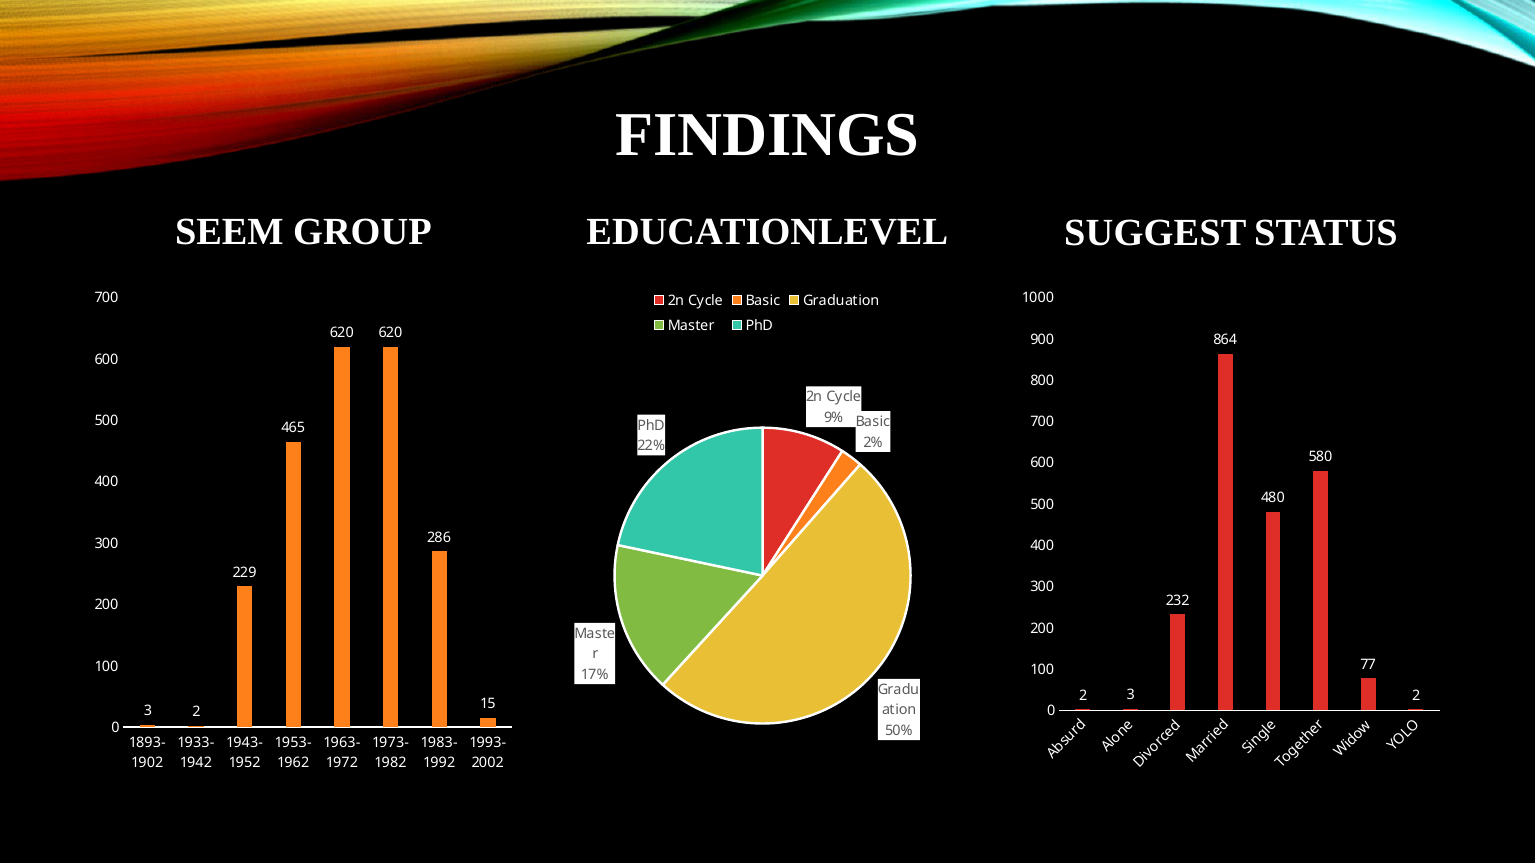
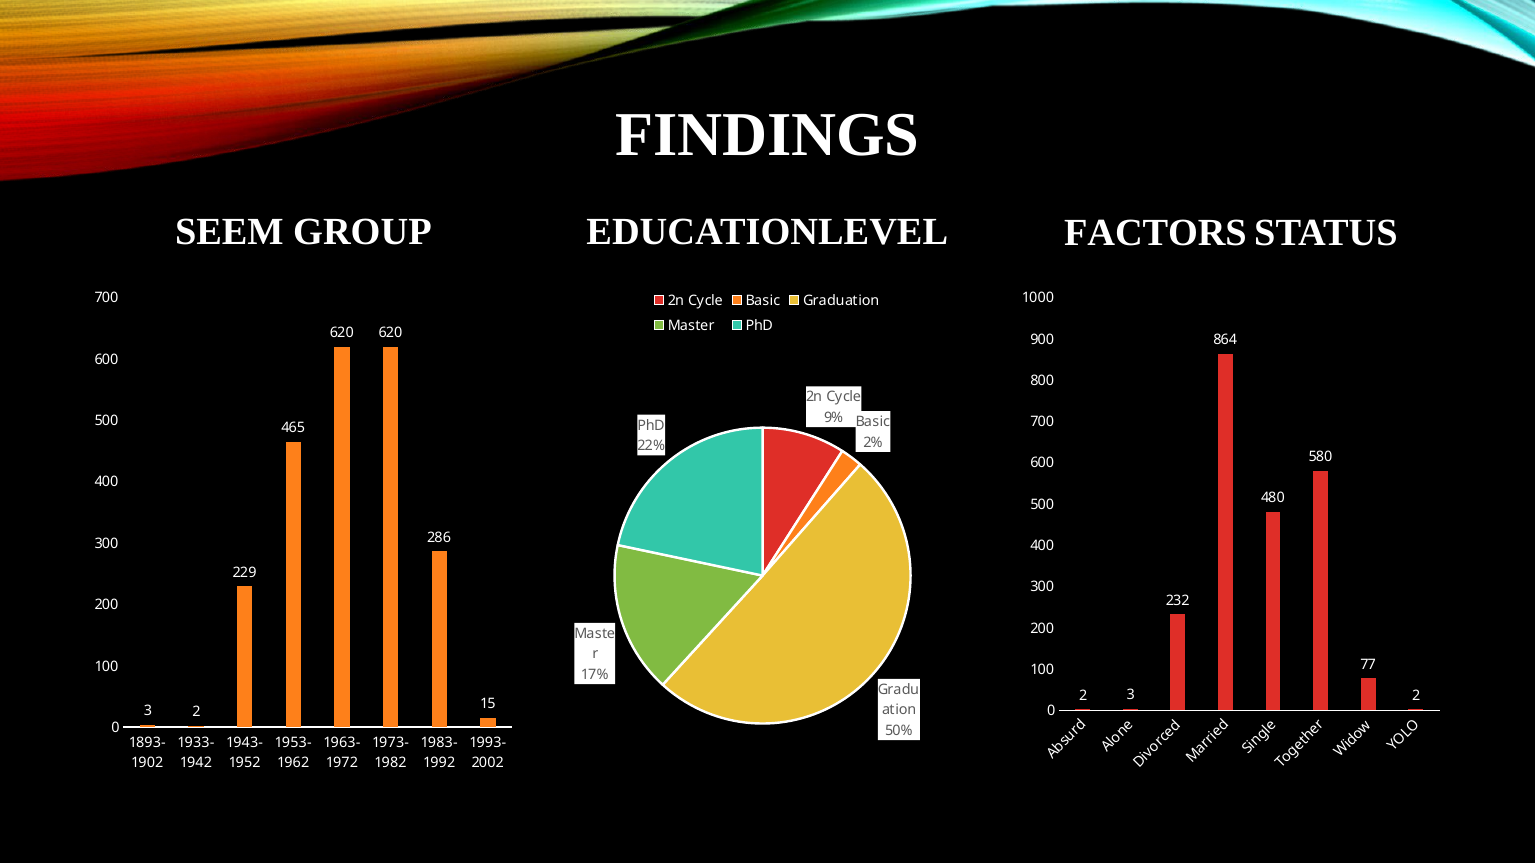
SUGGEST: SUGGEST -> FACTORS (1155, 233)
